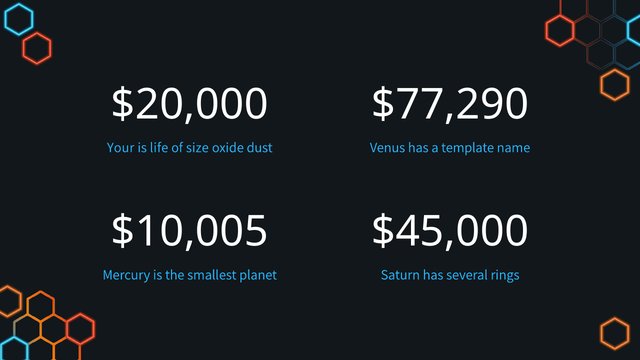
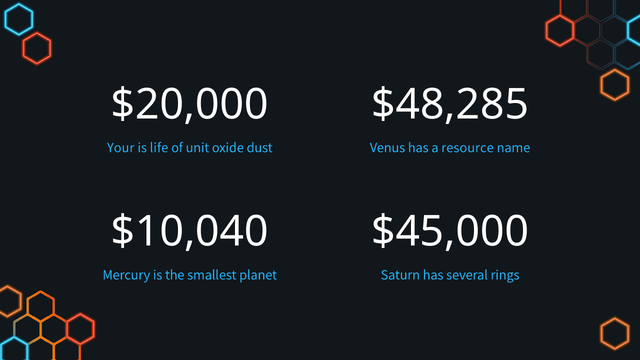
$77,290: $77,290 -> $48,285 (450, 104)
size: size -> unit (197, 147)
template: template -> resource (468, 147)
$10,005: $10,005 -> $10,040 (190, 232)
